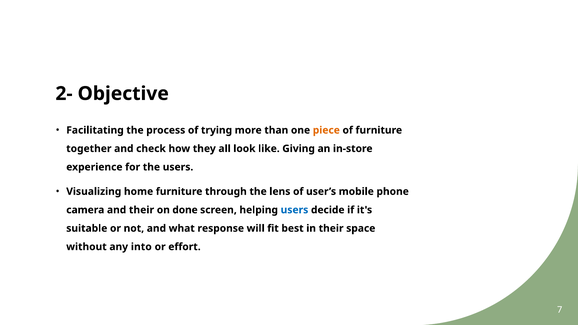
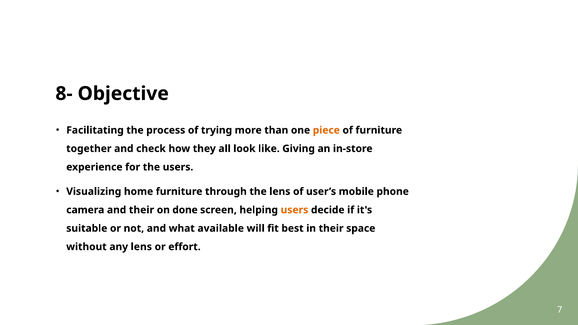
2-: 2- -> 8- (64, 94)
users colour: blue -> orange (294, 210)
response: response -> available (221, 228)
any into: into -> lens (141, 247)
